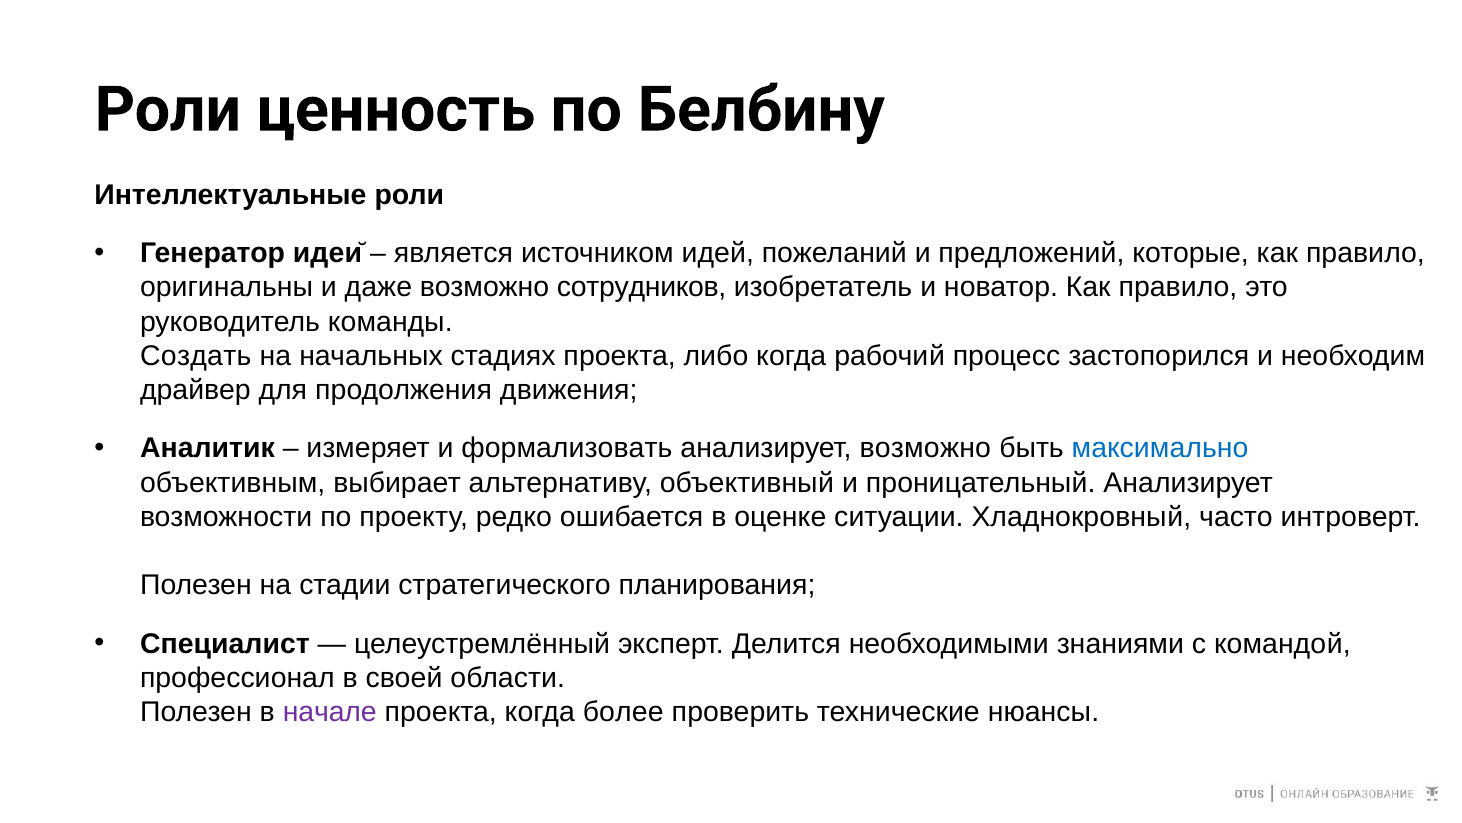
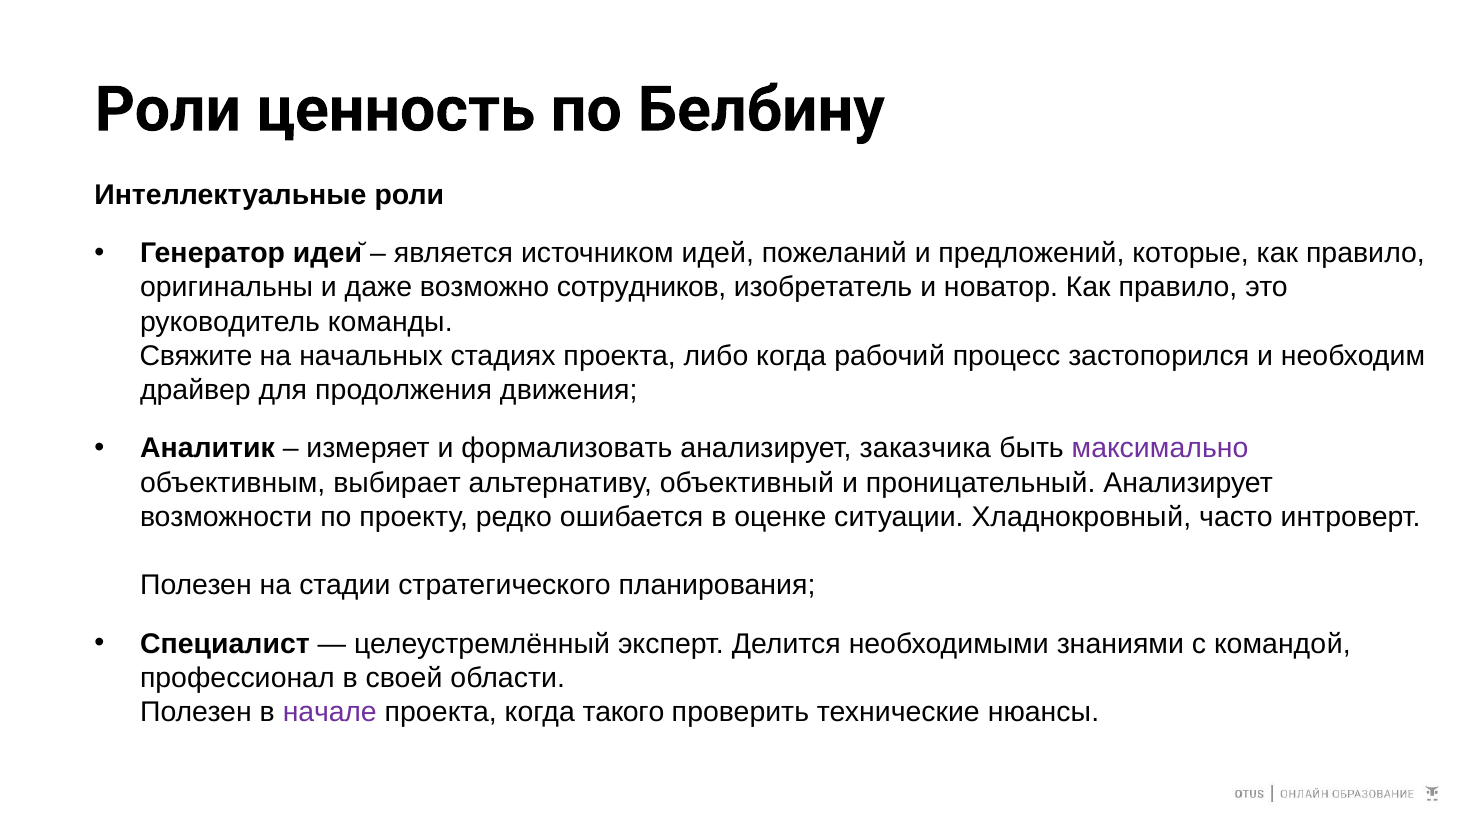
Создать: Создать -> Свяжите (196, 356)
анализирует возможно: возможно -> заказчика (925, 448)
максимально colour: blue -> purple (1160, 448)
более: более -> такого (623, 711)
